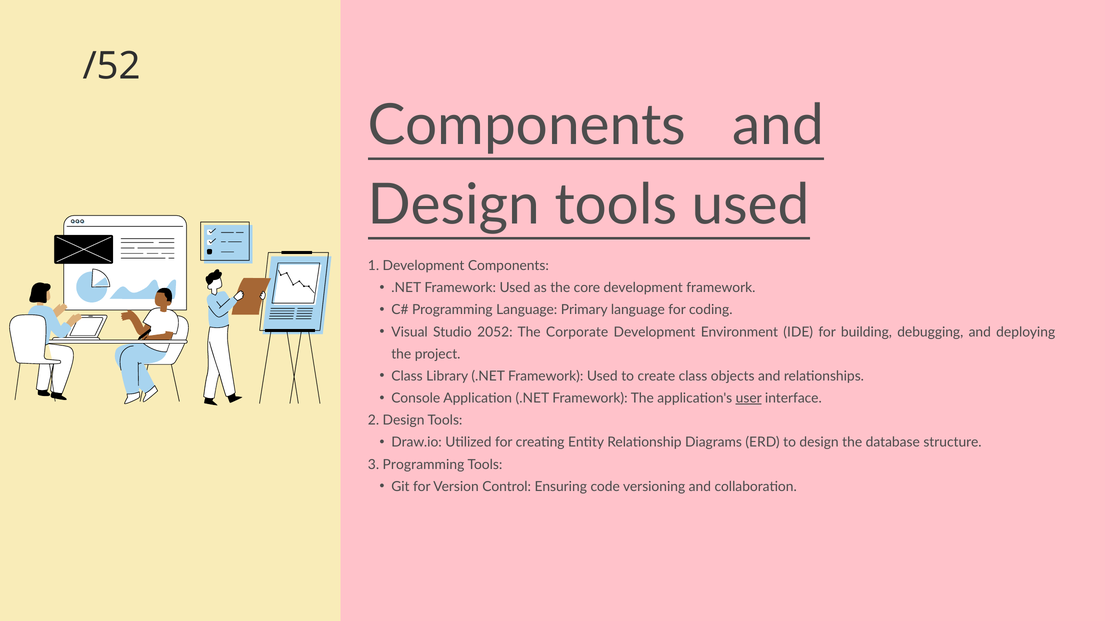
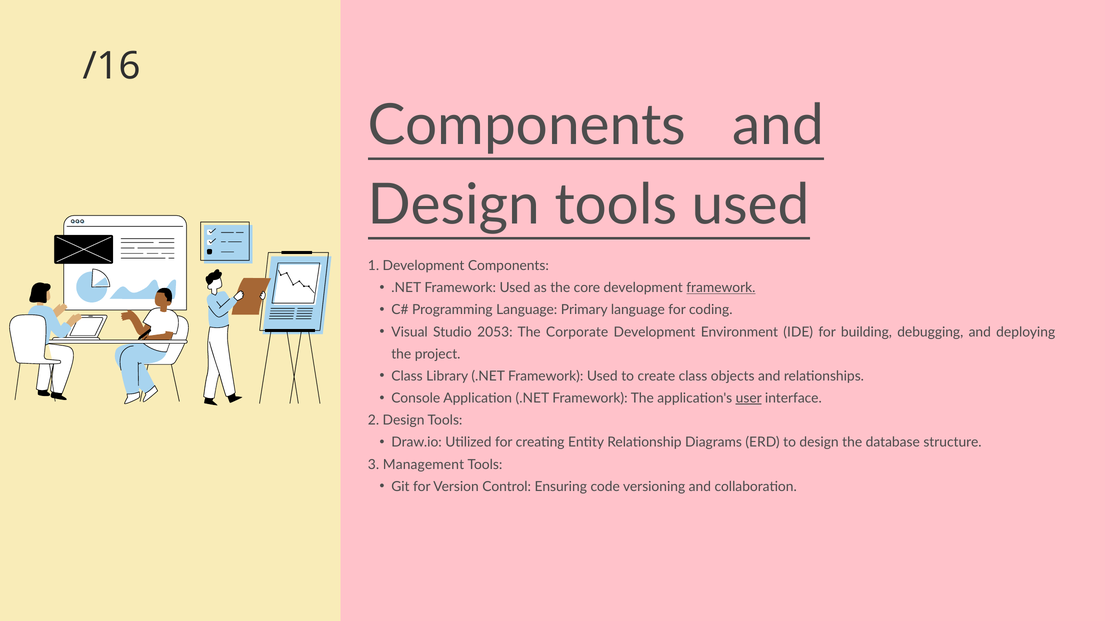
/52: /52 -> /16 (112, 66)
framework underline: none -> present (721, 288)
2052: 2052 -> 2053 (495, 332)
3 Programming: Programming -> Management (423, 465)
